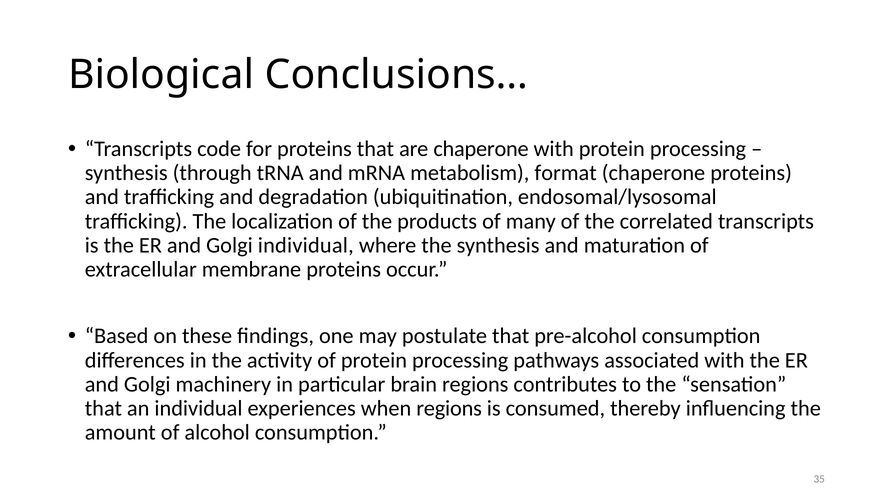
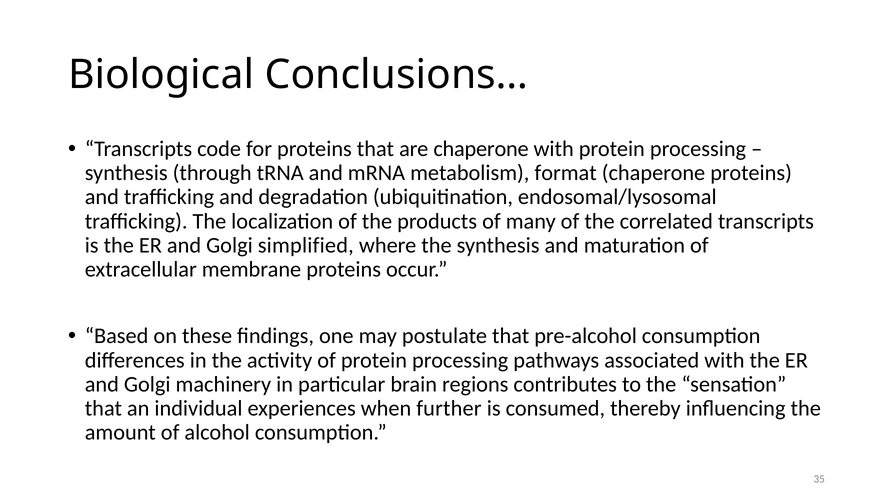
Golgi individual: individual -> simplified (306, 245)
when regions: regions -> further (449, 409)
